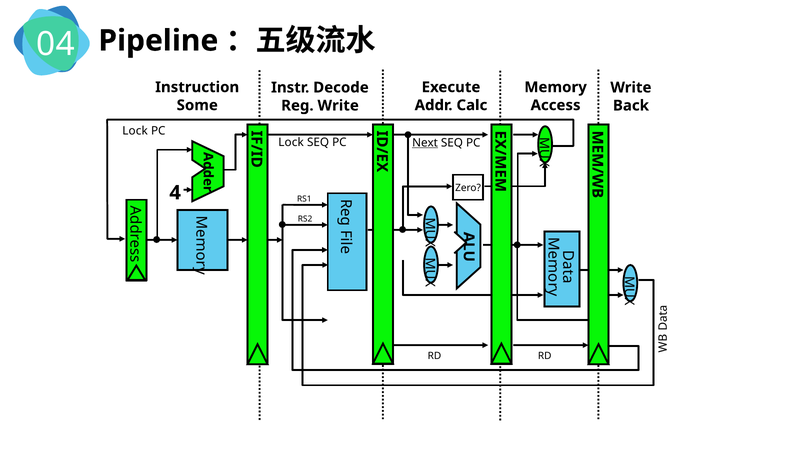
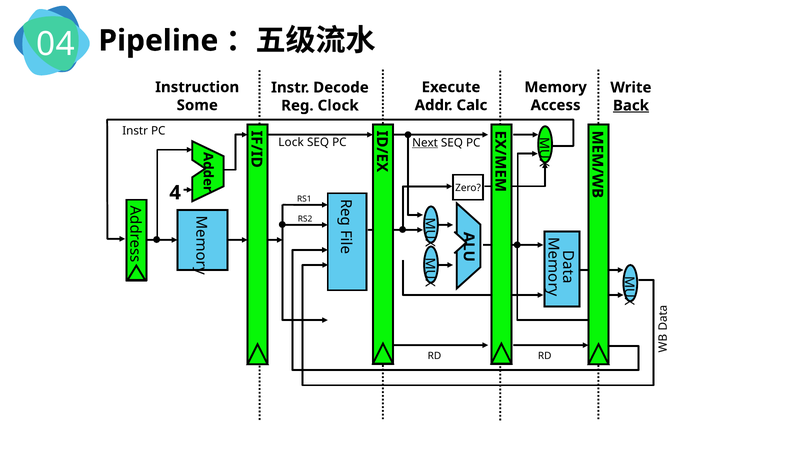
Reg Write: Write -> Clock (338, 106)
Back underline: none -> present (631, 106)
Lock: Lock -> Instr (135, 131)
